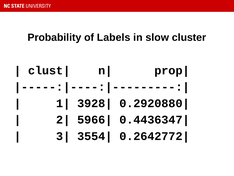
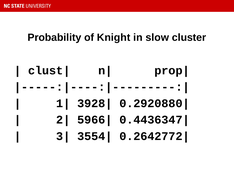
Labels: Labels -> Knight (114, 37)
